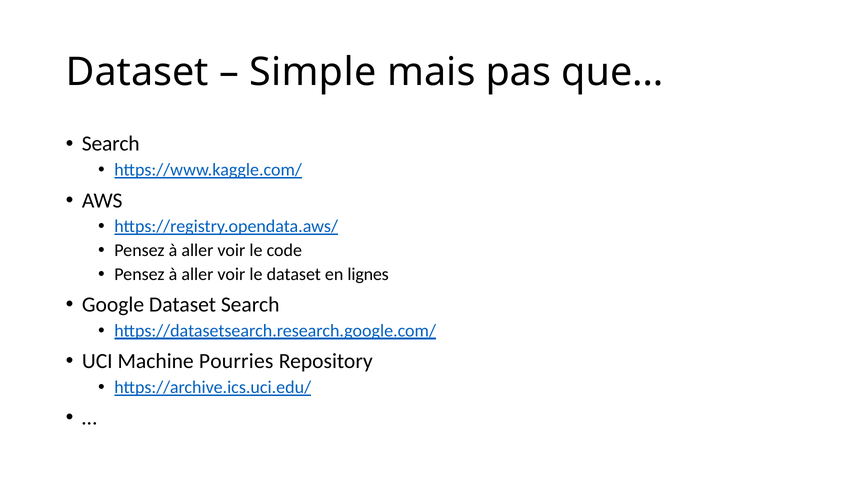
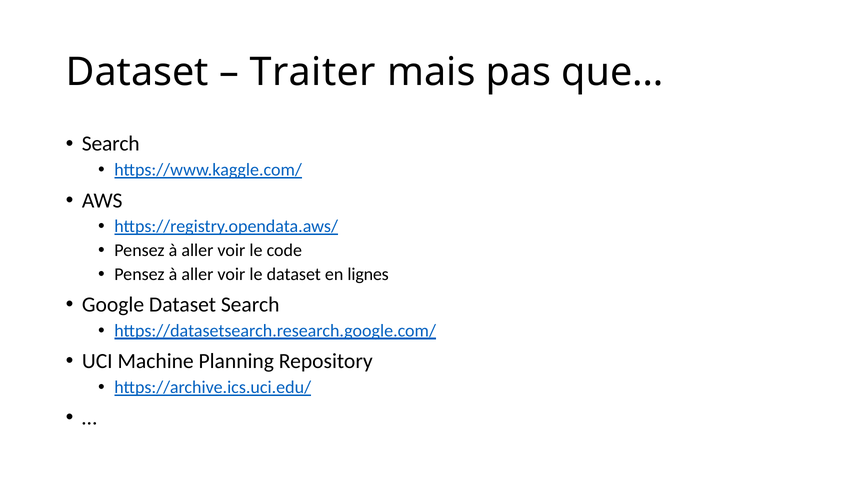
Simple: Simple -> Traiter (313, 72)
Pourries: Pourries -> Planning (236, 362)
